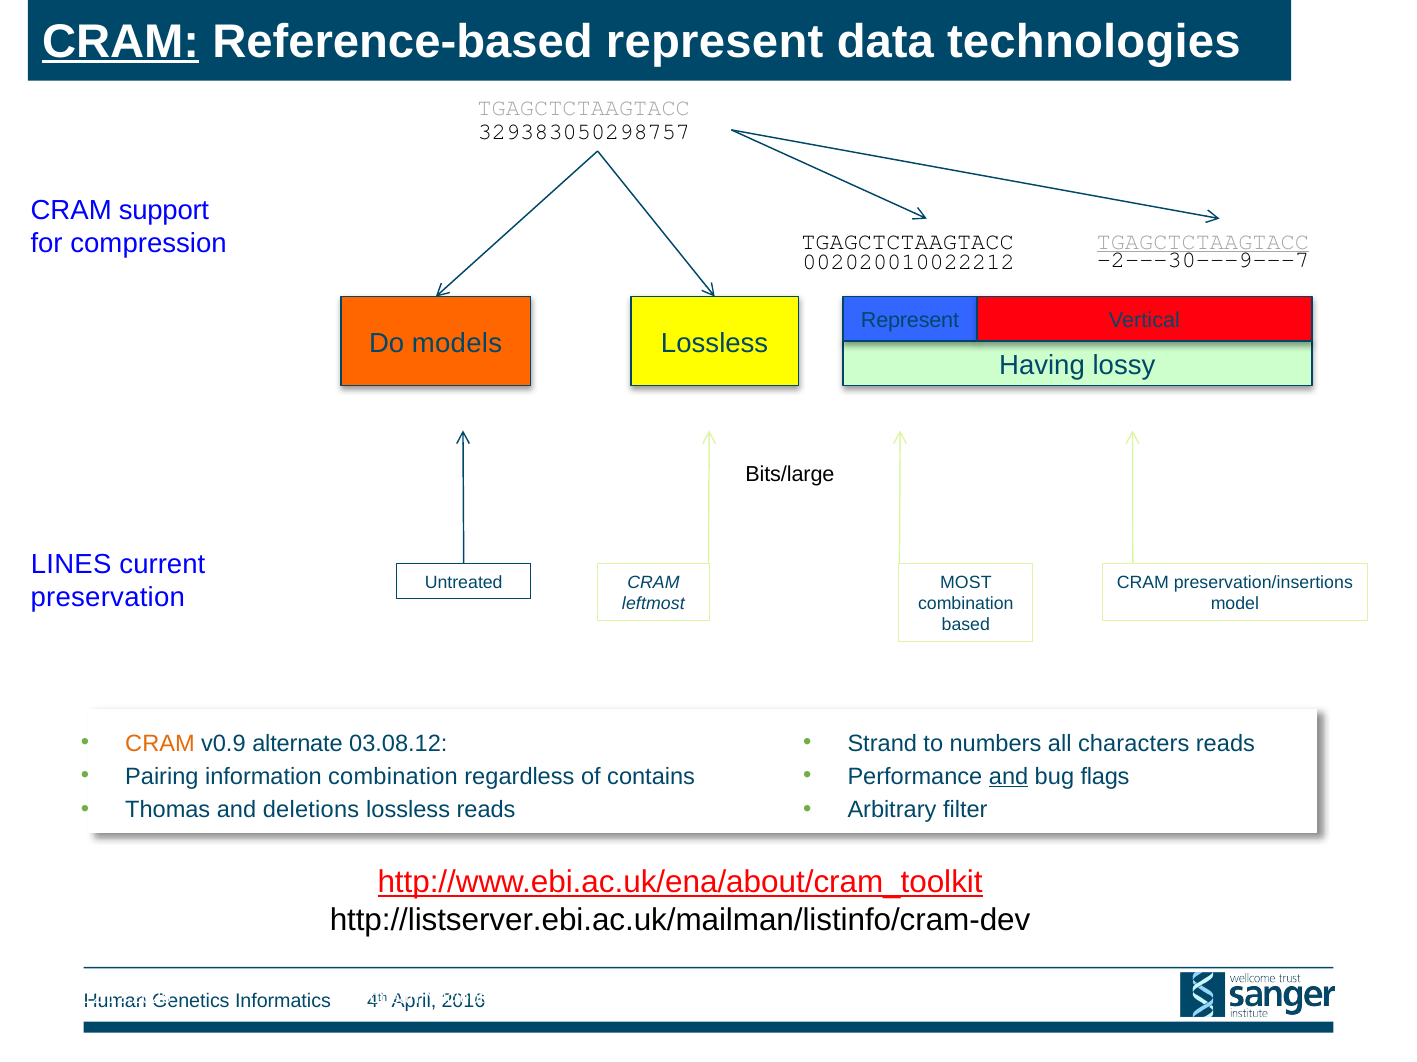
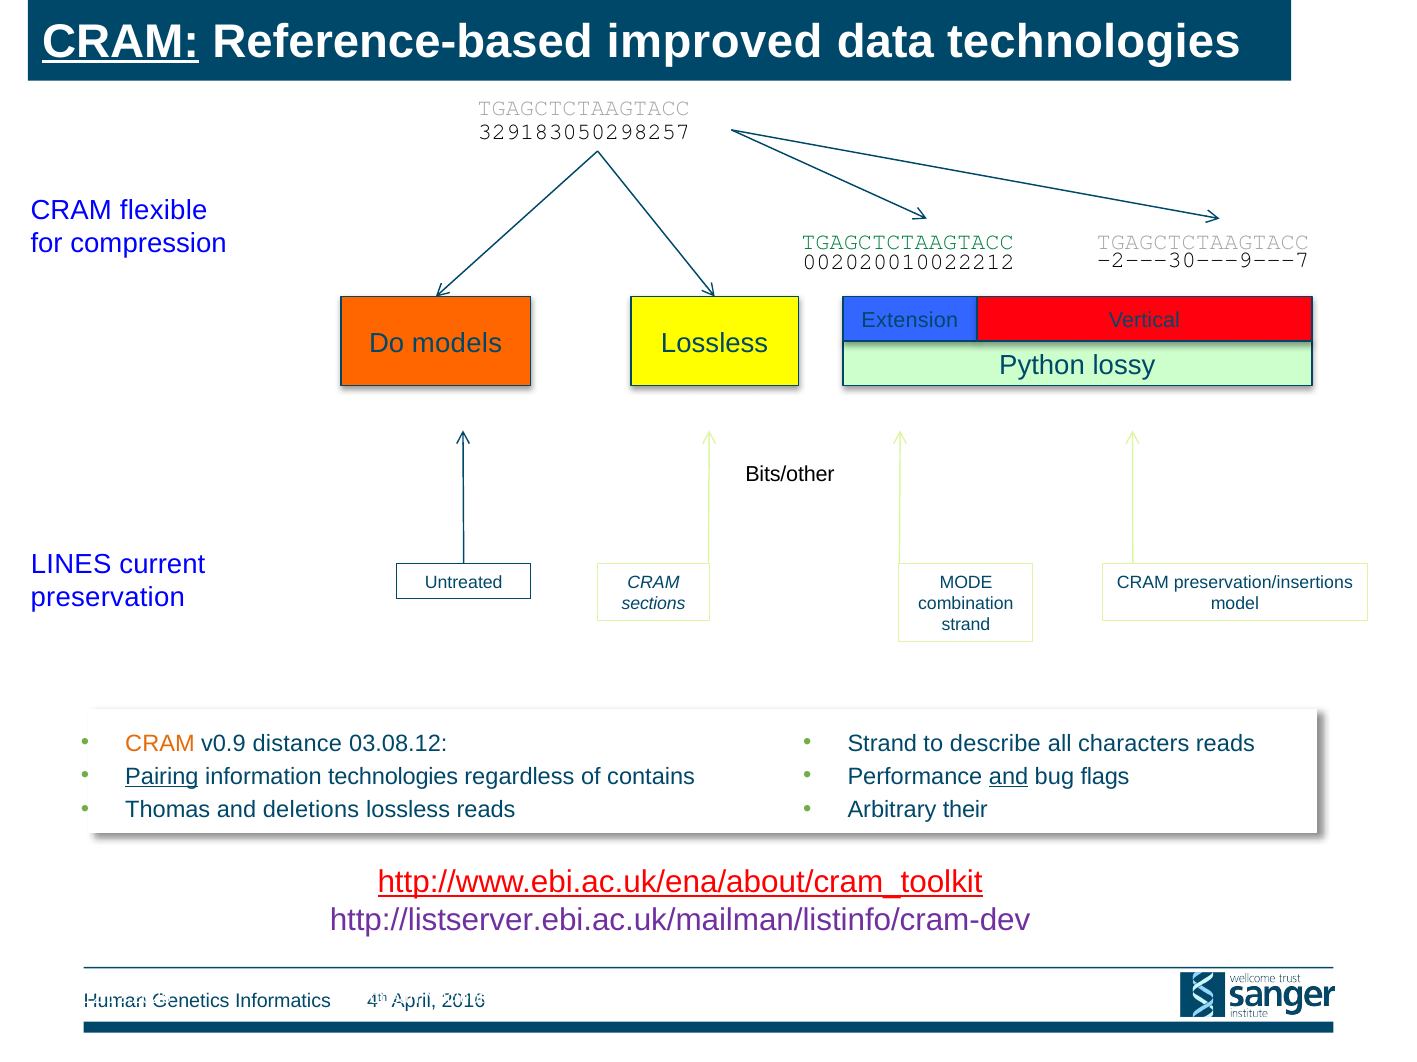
Reference-based represent: represent -> improved (715, 42)
329383050298757: 329383050298757 -> 329183050298257 (584, 132)
support: support -> flexible (164, 211)
TGAGCTCTAAGTACC colour: black -> green (908, 242)
TGAGCTCTAAGTACC underline: present -> none (1203, 241)
Represent: Represent -> Extension (910, 321)
Having: Having -> Python (1042, 366)
Bits/large: Bits/large -> Bits/other (790, 475)
MOST: MOST -> MODE (966, 583)
leftmost: leftmost -> sections (654, 604)
based: based -> strand (966, 625)
alternate: alternate -> distance (297, 744)
numbers: numbers -> describe (995, 744)
Pairing underline: none -> present (162, 777)
information combination: combination -> technologies (393, 777)
filter: filter -> their (965, 810)
http://listserver.ebi.ac.uk/mailman/listinfo/cram-dev colour: black -> purple (680, 921)
